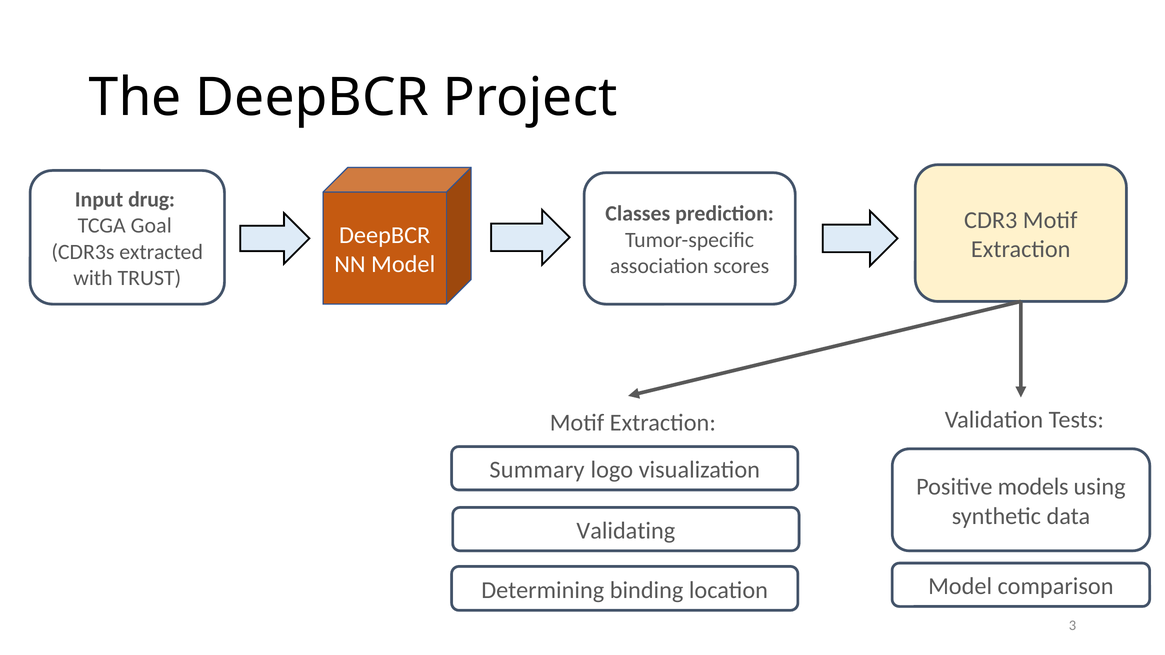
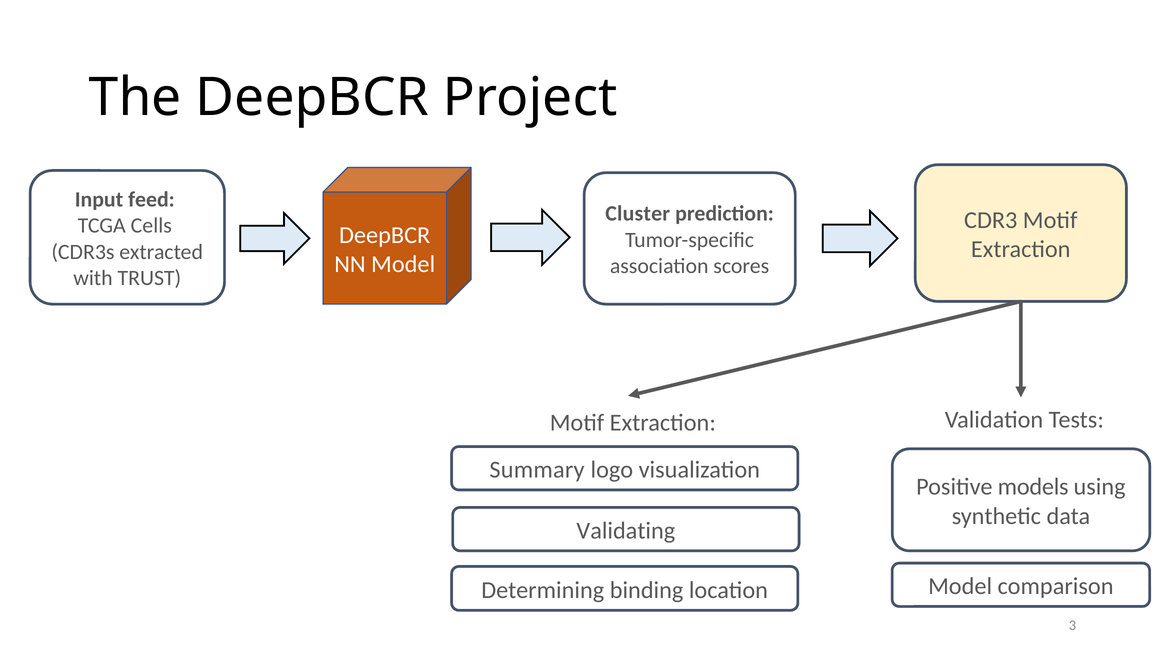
drug: drug -> feed (151, 200)
Classes: Classes -> Cluster (638, 214)
Goal: Goal -> Cells (151, 226)
